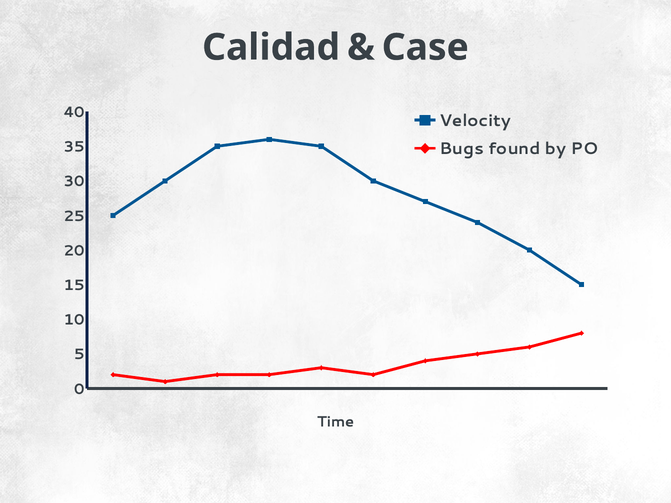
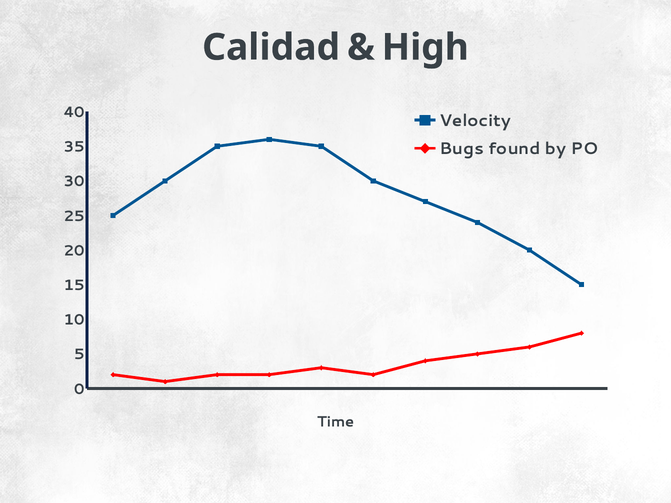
Case: Case -> High (425, 47)
